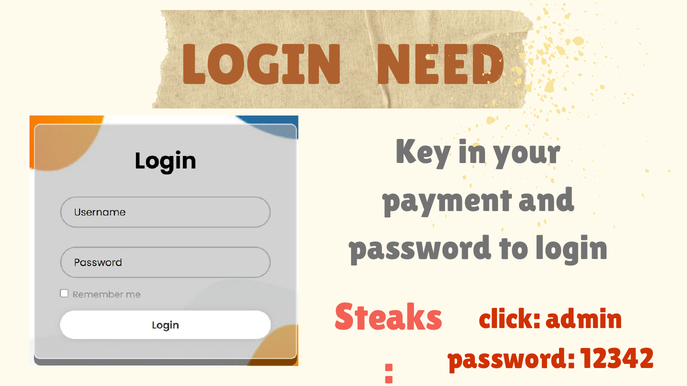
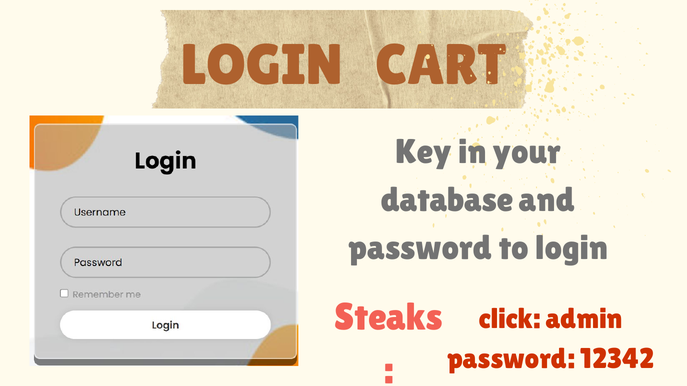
NEED: NEED -> CART (441, 65)
payment: payment -> database (447, 200)
